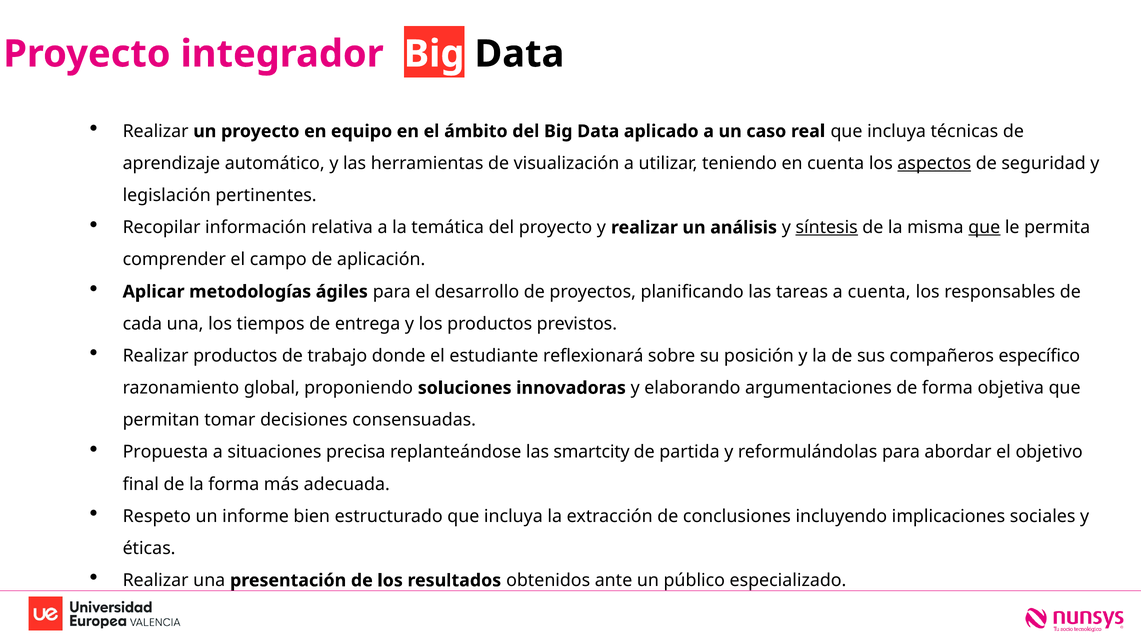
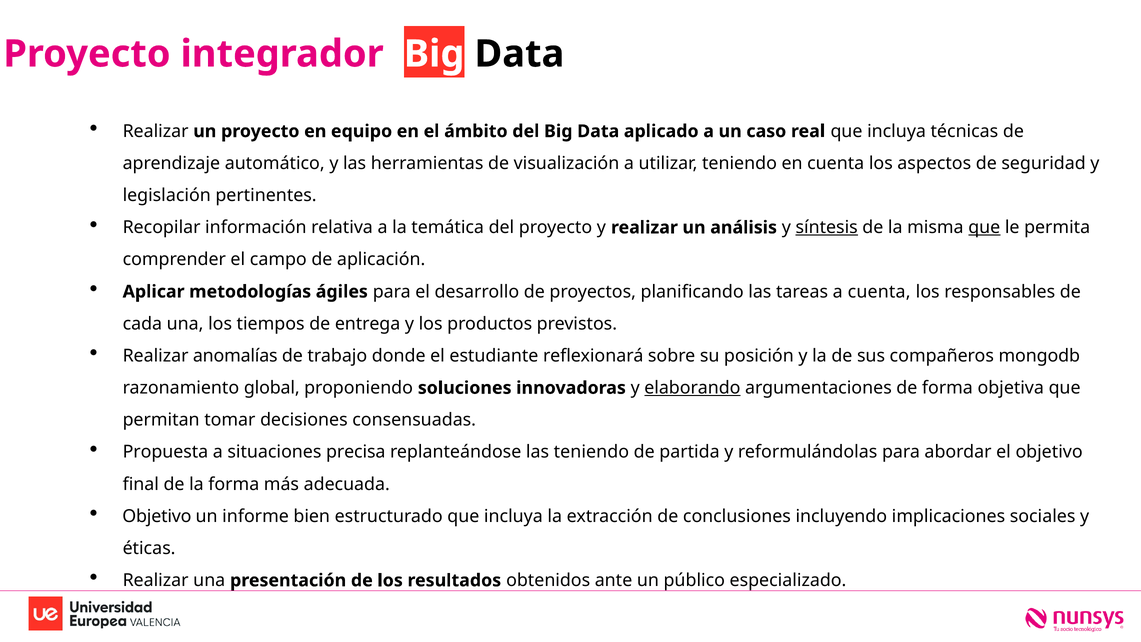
aspectos underline: present -> none (934, 163)
Realizar productos: productos -> anomalías (235, 356)
específico: específico -> mongodb (1039, 356)
elaborando underline: none -> present (692, 388)
las smartcity: smartcity -> teniendo (591, 452)
Respeto: Respeto -> Objetivo (157, 516)
